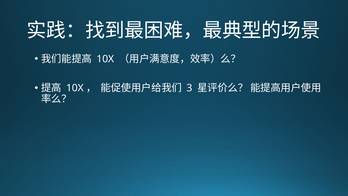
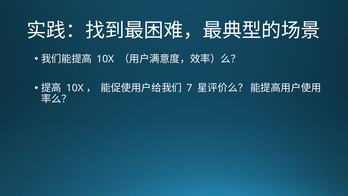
3: 3 -> 7 (189, 88)
